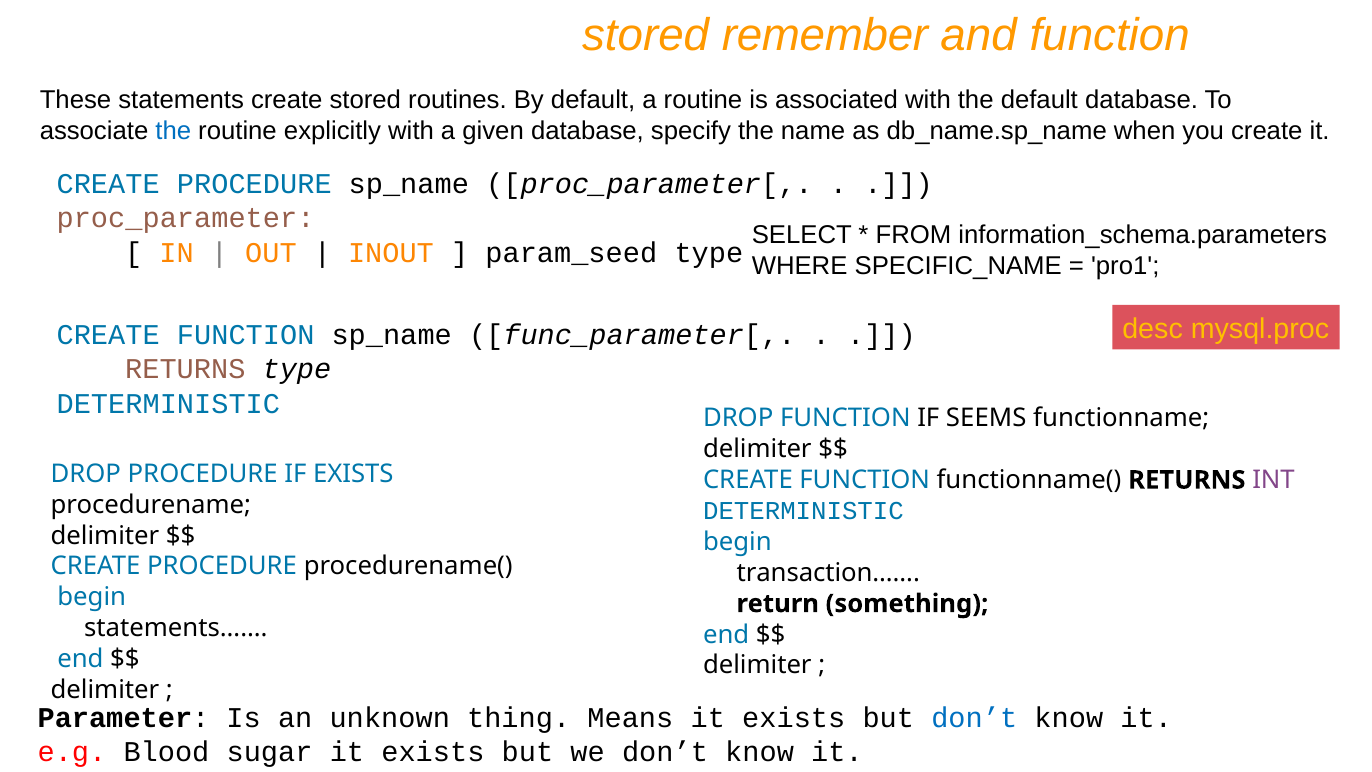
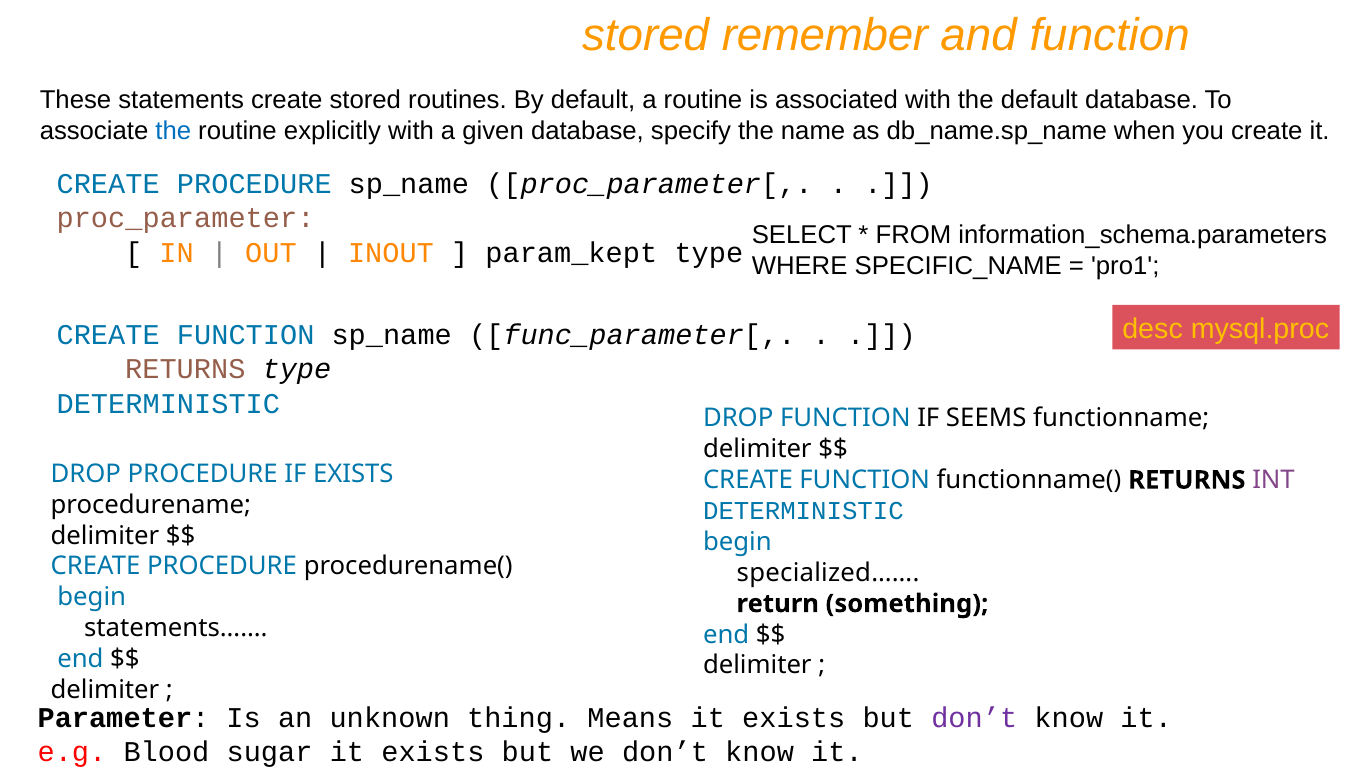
param_seed: param_seed -> param_kept (571, 253)
transaction……: transaction…… -> specialized…… (828, 573)
don’t colour: blue -> purple (974, 718)
